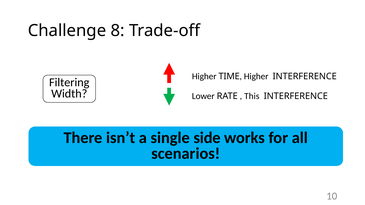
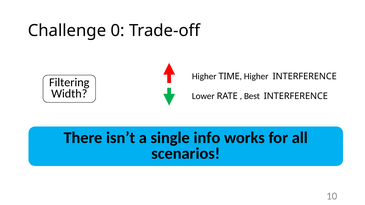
8: 8 -> 0 (118, 31)
This: This -> Best (252, 96)
side: side -> info (207, 138)
